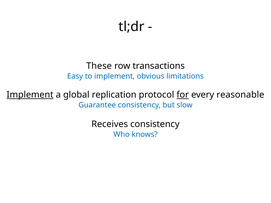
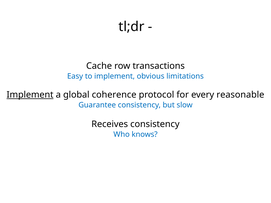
These: These -> Cache (99, 66)
replication: replication -> coherence (114, 95)
for underline: present -> none (183, 95)
